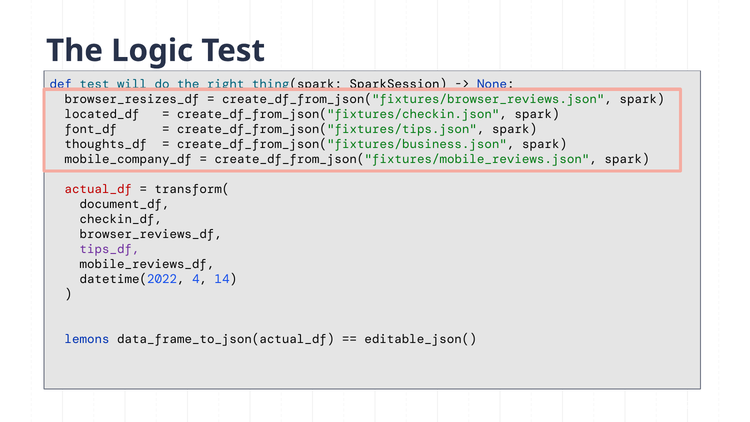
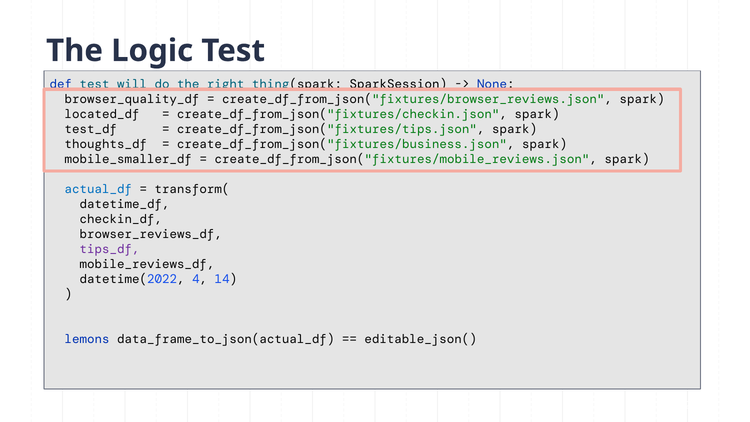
browser_resizes_df: browser_resizes_df -> browser_quality_df (132, 99)
font_df: font_df -> test_df (91, 129)
mobile_company_df: mobile_company_df -> mobile_smaller_df (128, 159)
actual_df colour: red -> blue (98, 189)
document_df: document_df -> datetime_df (125, 204)
